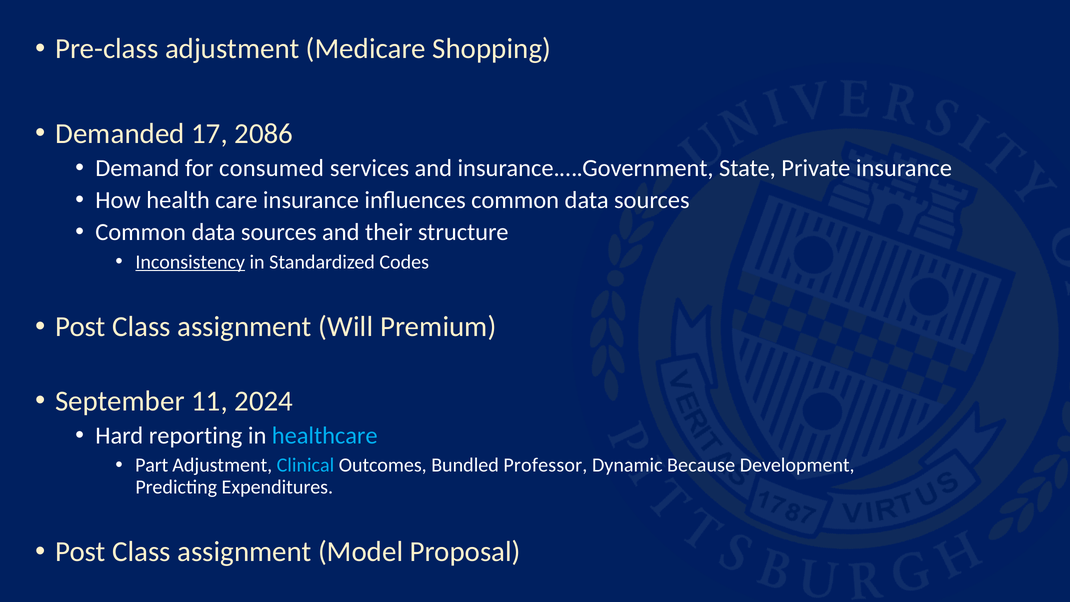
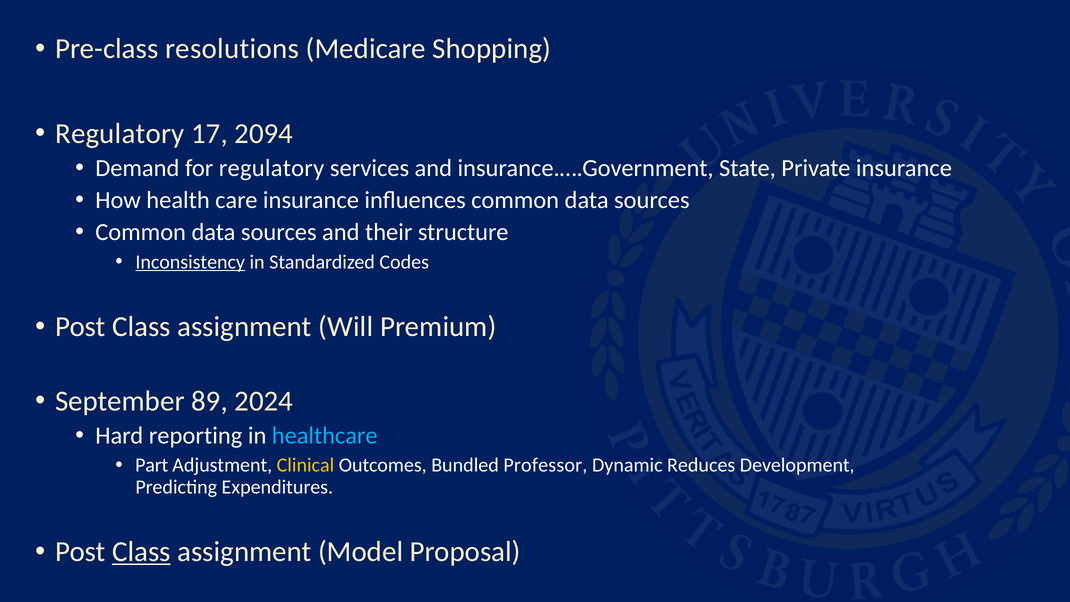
Pre-class adjustment: adjustment -> resolutions (232, 49)
Demanded: Demanded -> Regulatory (120, 134)
2086: 2086 -> 2094 (264, 134)
for consumed: consumed -> regulatory (272, 168)
11: 11 -> 89 (210, 401)
Clinical colour: light blue -> yellow (305, 465)
Because: Because -> Reduces (701, 465)
Class underline: none -> present (141, 552)
